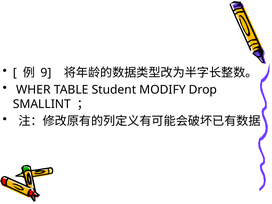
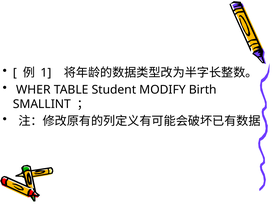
9: 9 -> 1 (46, 73)
Drop: Drop -> Birth (203, 90)
